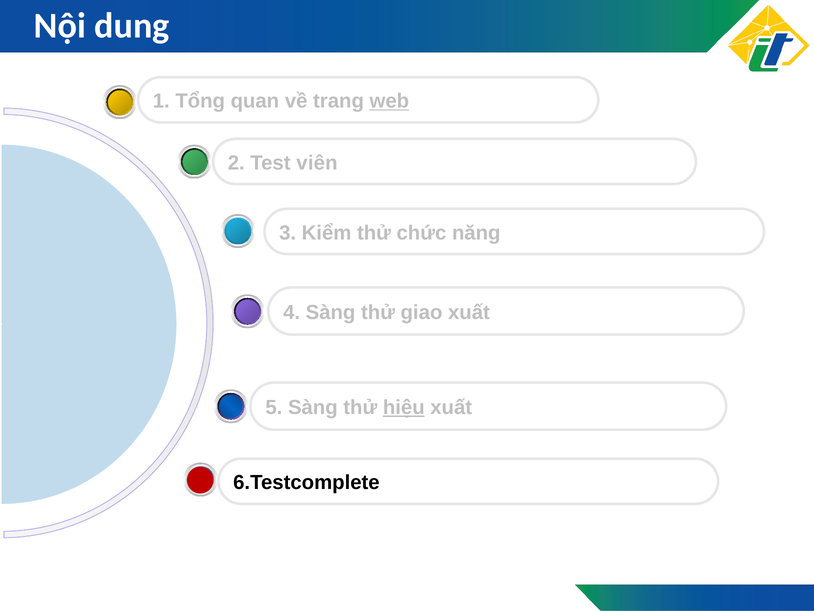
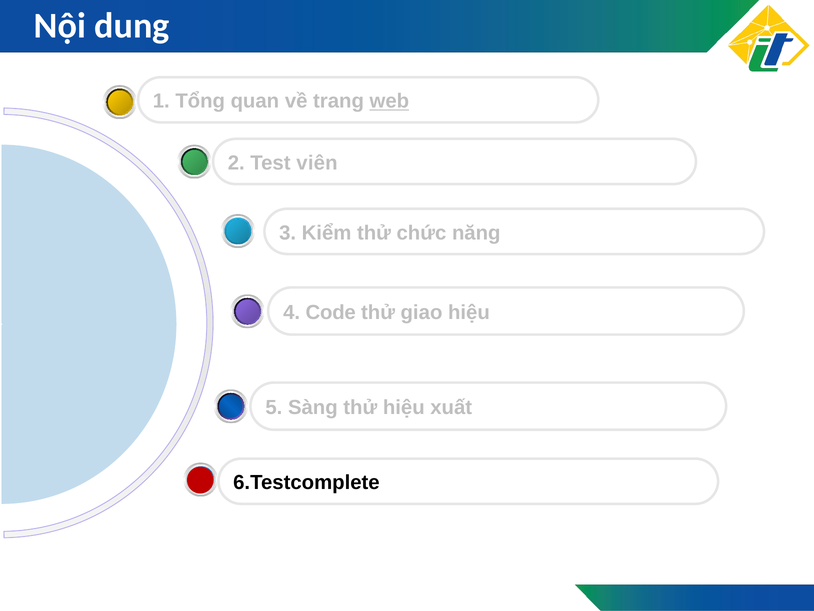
4 Sàng: Sàng -> Code (331, 312)
giao xuất: xuất -> hiệu (469, 312)
hiệu underline: present -> none (404, 407)
